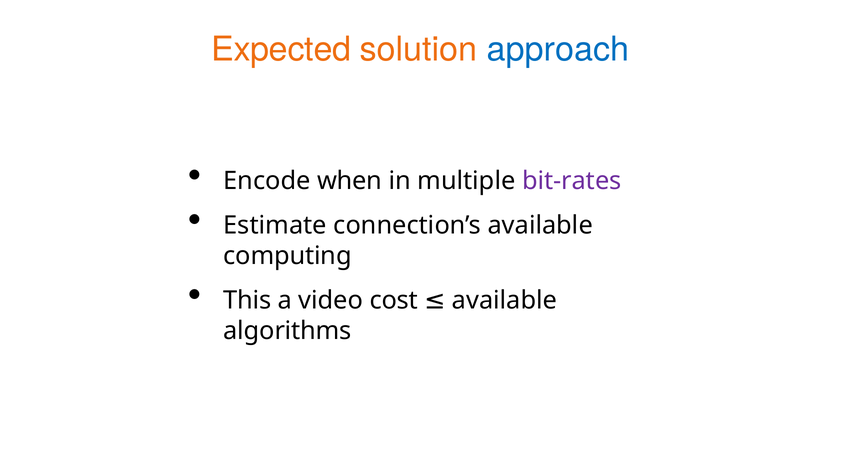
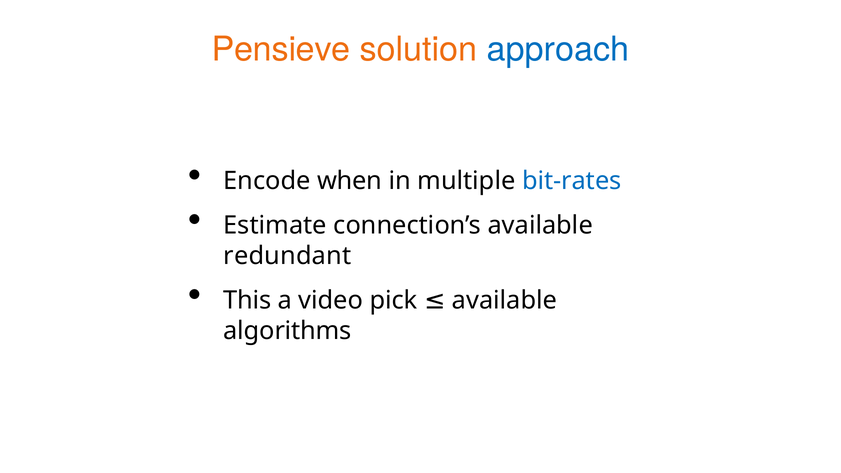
Expected: Expected -> Pensieve (281, 50)
bit-rates colour: purple -> blue (572, 181)
computing: computing -> redundant (287, 256)
cost: cost -> pick (394, 301)
